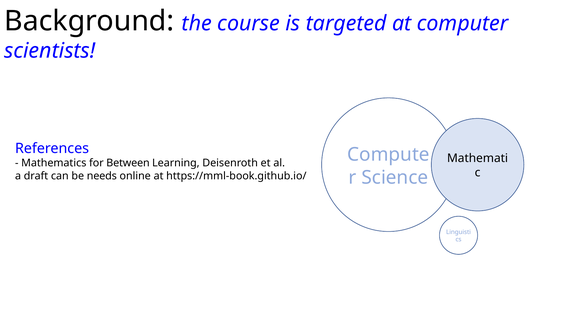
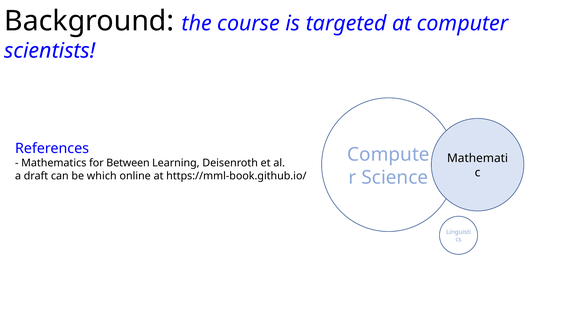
needs: needs -> which (102, 176)
